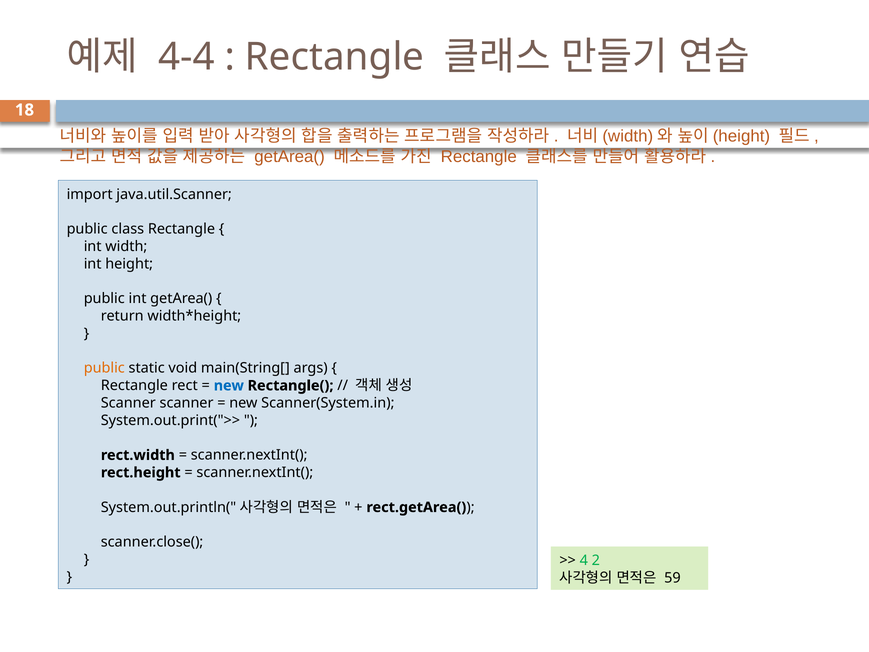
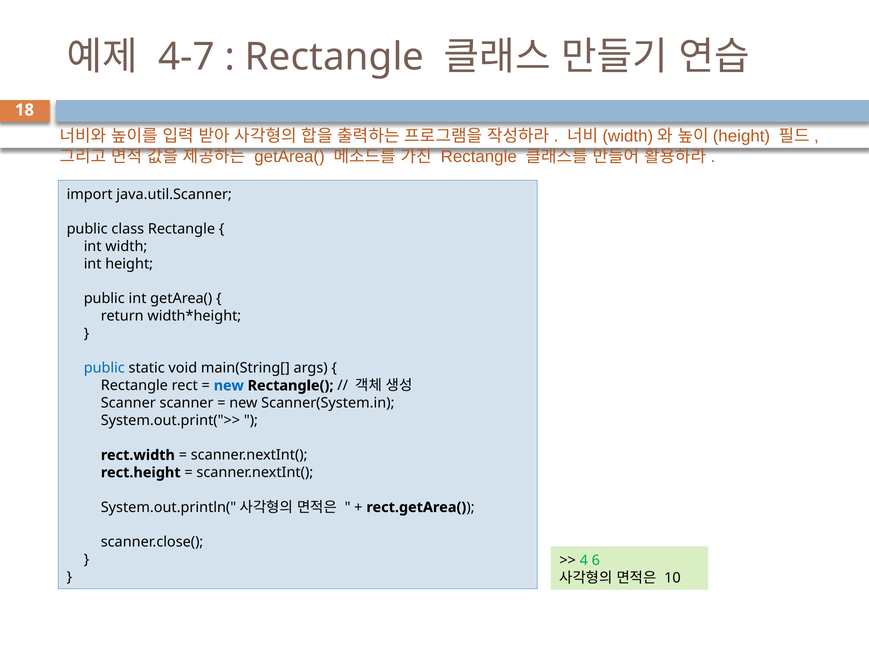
4-4: 4-4 -> 4-7 (186, 57)
public colour: orange -> blue (104, 368)
2: 2 -> 6 (596, 560)
59: 59 -> 10 (672, 578)
